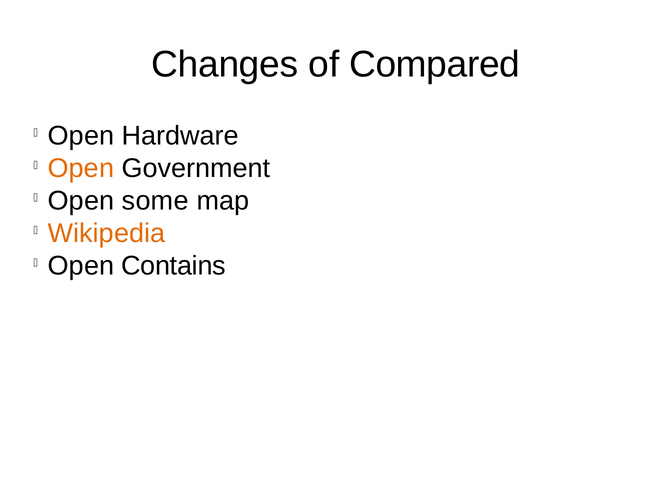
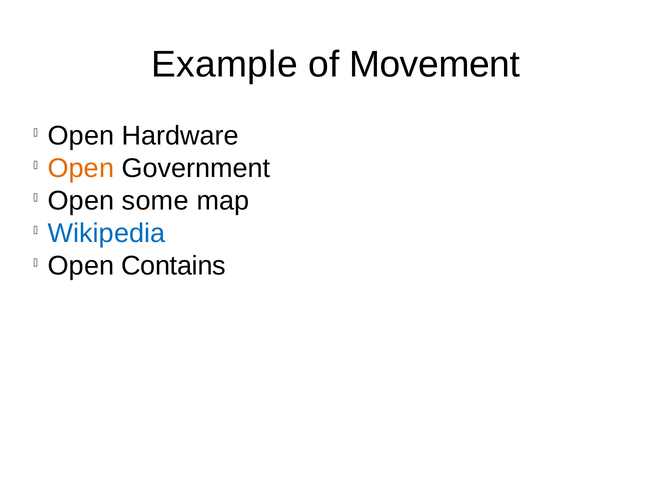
Changes: Changes -> Example (224, 65)
Compared: Compared -> Movement (435, 65)
Wikipedia colour: orange -> blue (107, 233)
